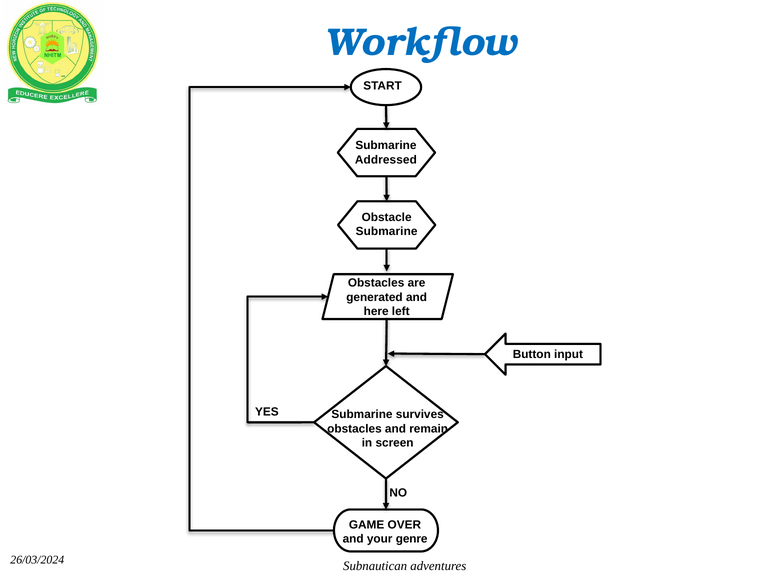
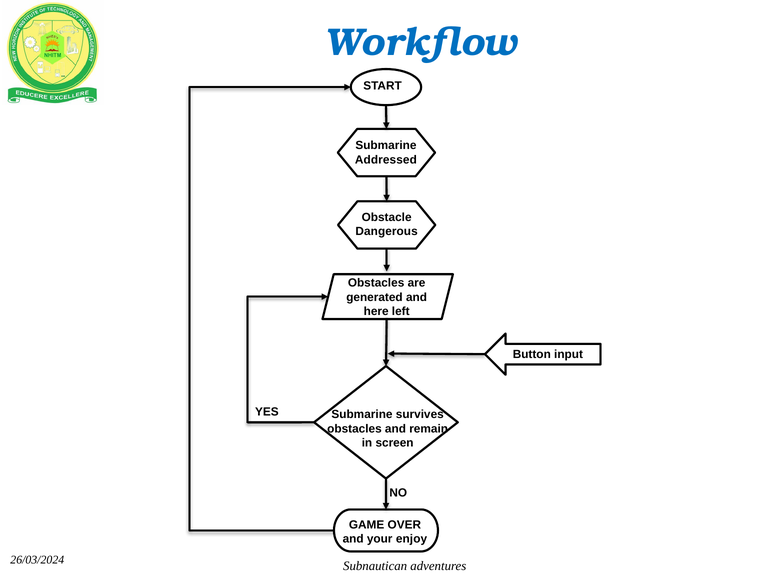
Submarine: Submarine -> Dangerous (387, 231)
genre: genre -> enjoy (412, 539)
